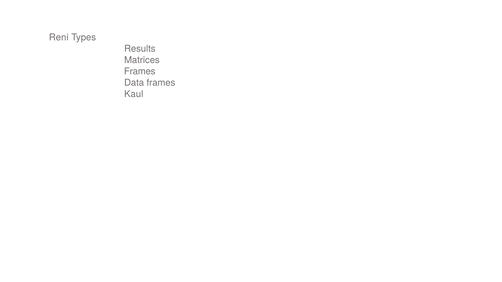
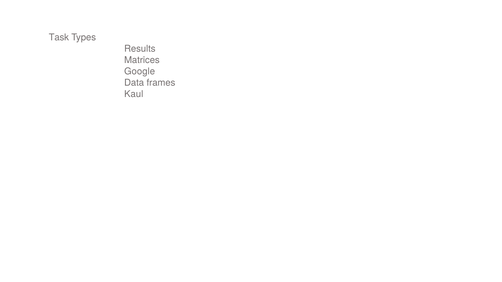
Reni: Reni -> Task (59, 38)
Frames: Frames -> Google (140, 71)
